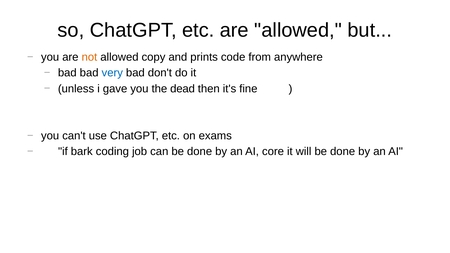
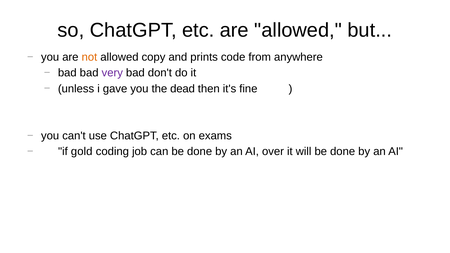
very colour: blue -> purple (112, 73)
bark: bark -> gold (82, 152)
core: core -> over (273, 152)
